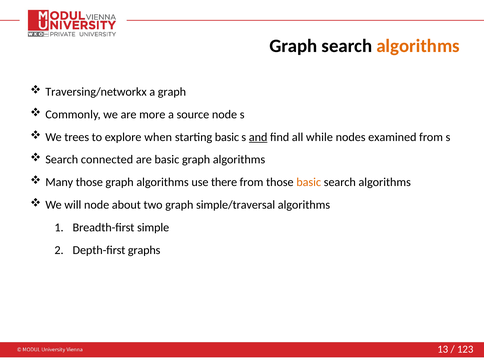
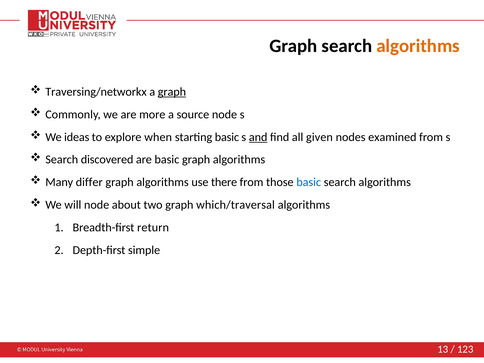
graph underline: none -> present (172, 92)
trees: trees -> ideas (77, 137)
while: while -> given (319, 137)
connected: connected -> discovered (107, 160)
Many those: those -> differ (89, 182)
basic colour: orange -> blue (309, 182)
simple/traversal: simple/traversal -> which/traversal (236, 205)
simple: simple -> return (153, 227)
graphs: graphs -> simple (144, 250)
